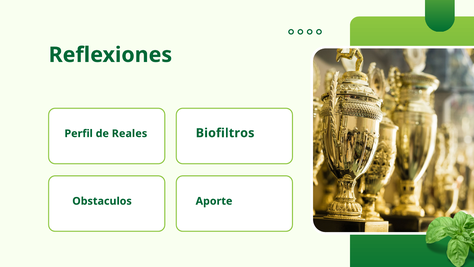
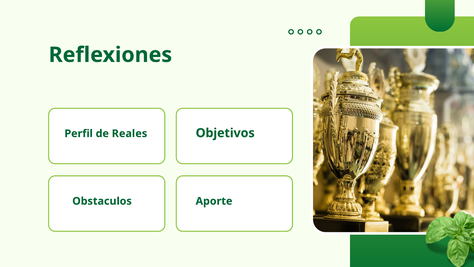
Biofiltros: Biofiltros -> Objetivos (225, 133)
